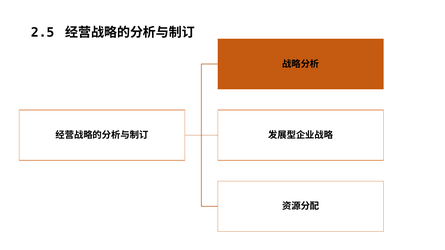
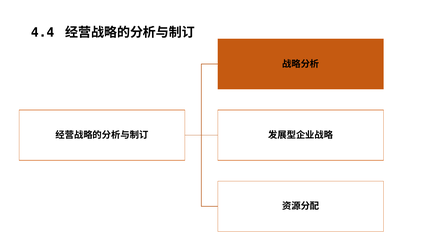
2.5: 2.5 -> 4.4 (43, 32)
